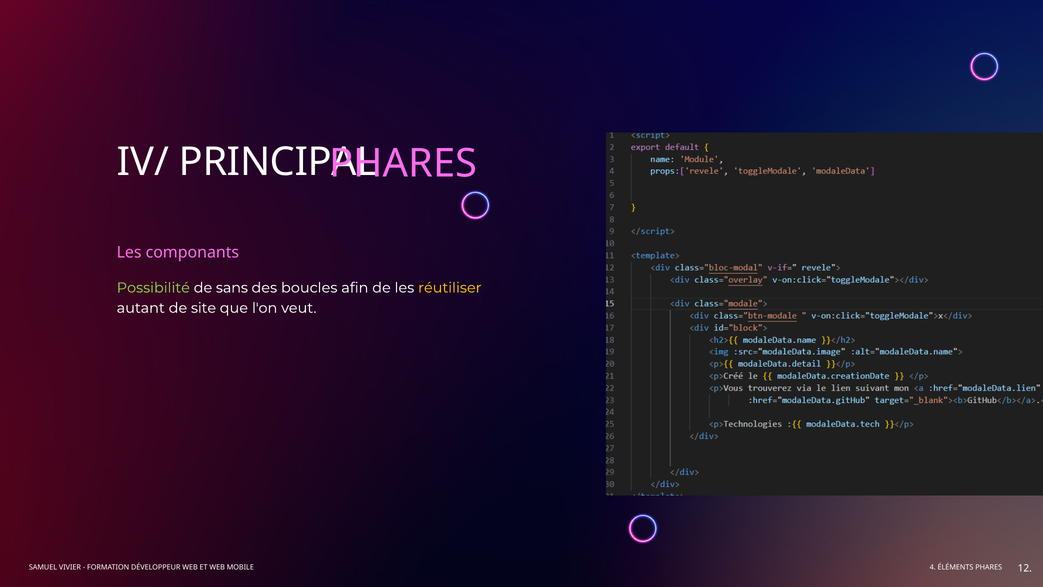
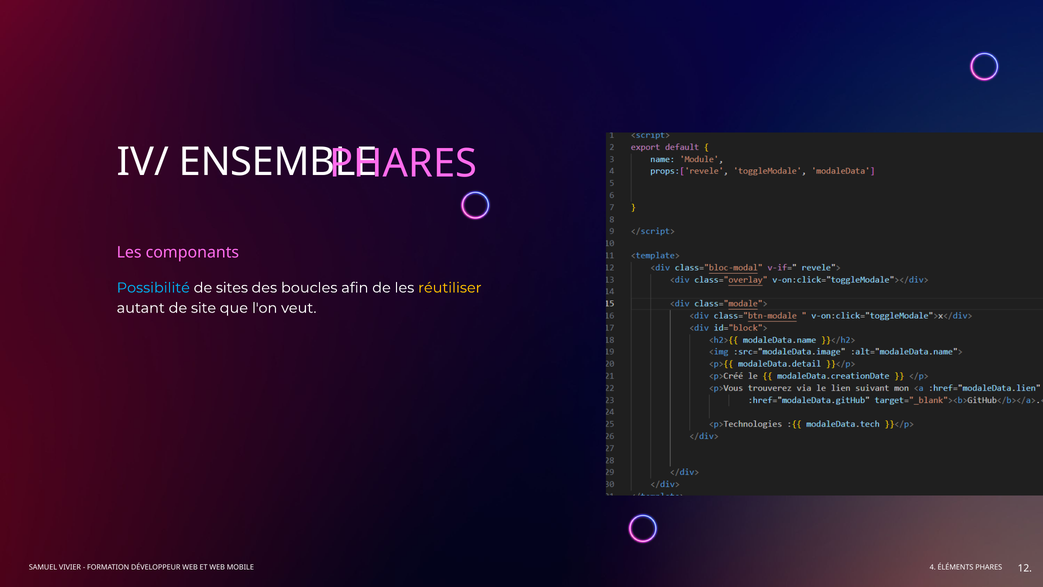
PRINCIPAL: PRINCIPAL -> ENSEMBLE (278, 162)
Possibilité colour: light green -> light blue (153, 288)
sans: sans -> sites (232, 288)
